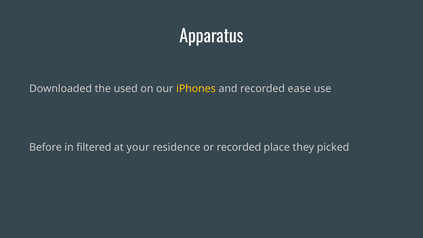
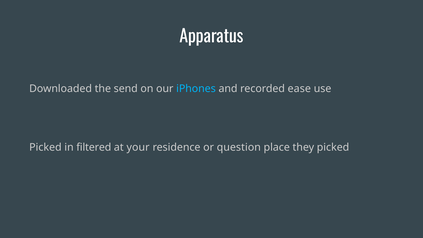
used: used -> send (126, 89)
iPhones colour: yellow -> light blue (196, 89)
Before: Before -> Picked (45, 147)
or recorded: recorded -> question (239, 147)
